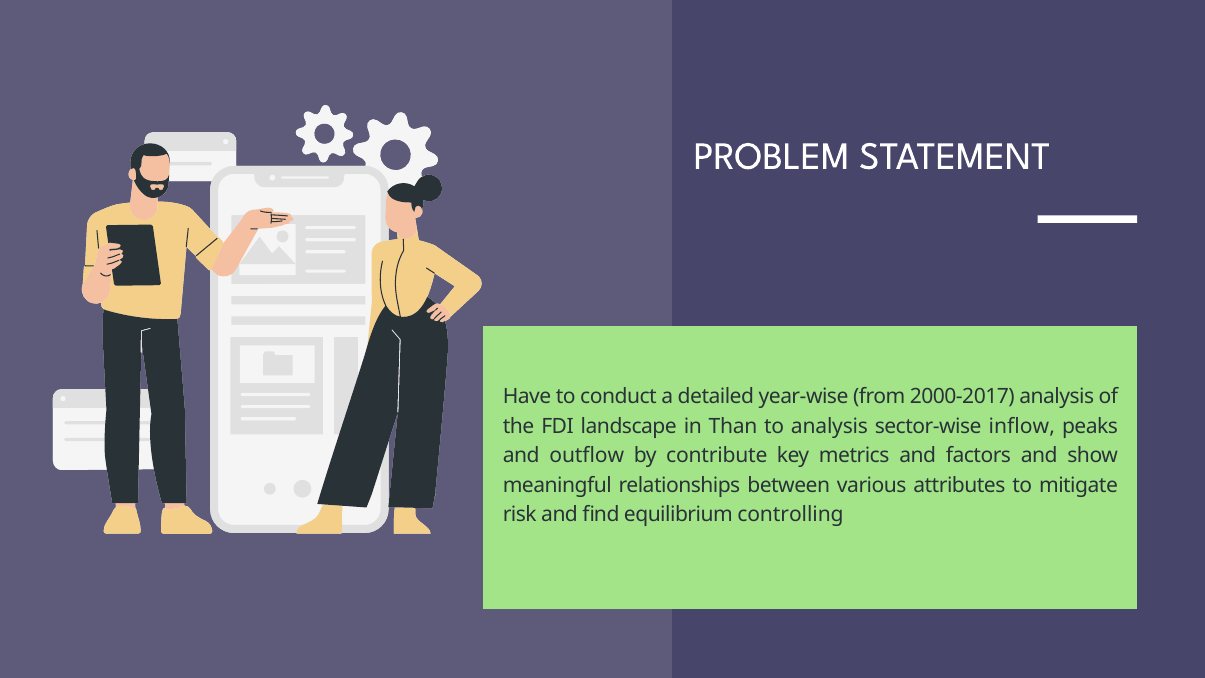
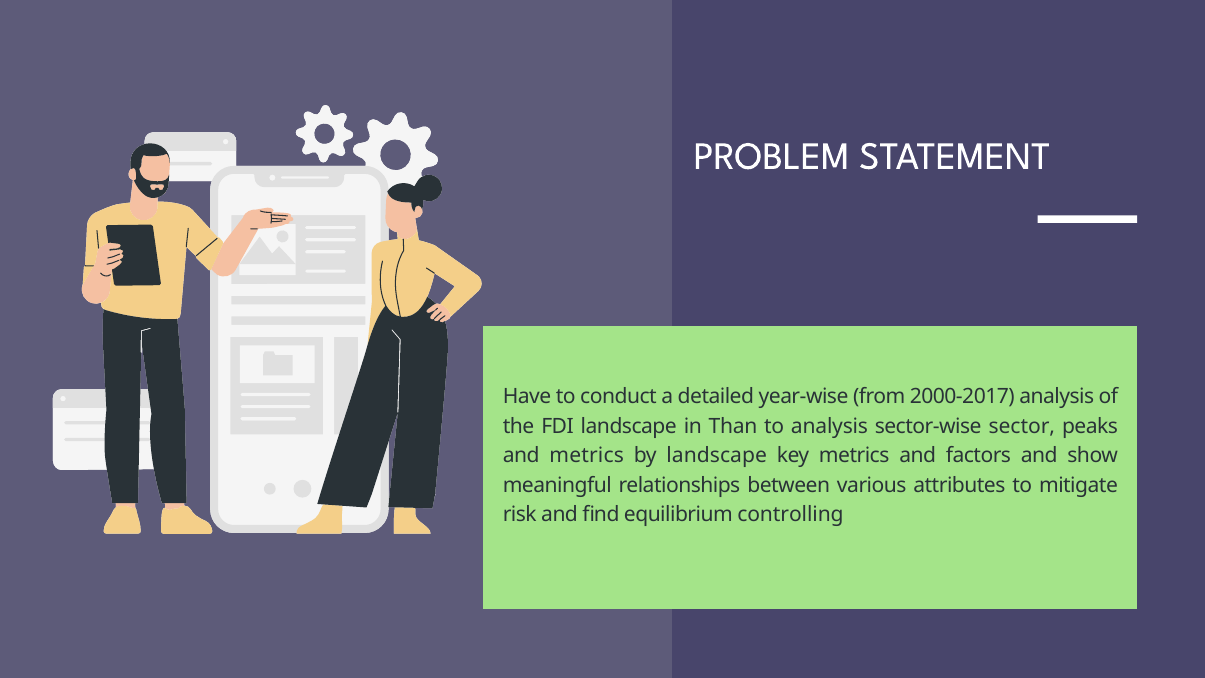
inflow: inflow -> sector (1022, 426)
and outflow: outflow -> metrics (587, 455)
by contribute: contribute -> landscape (717, 455)
